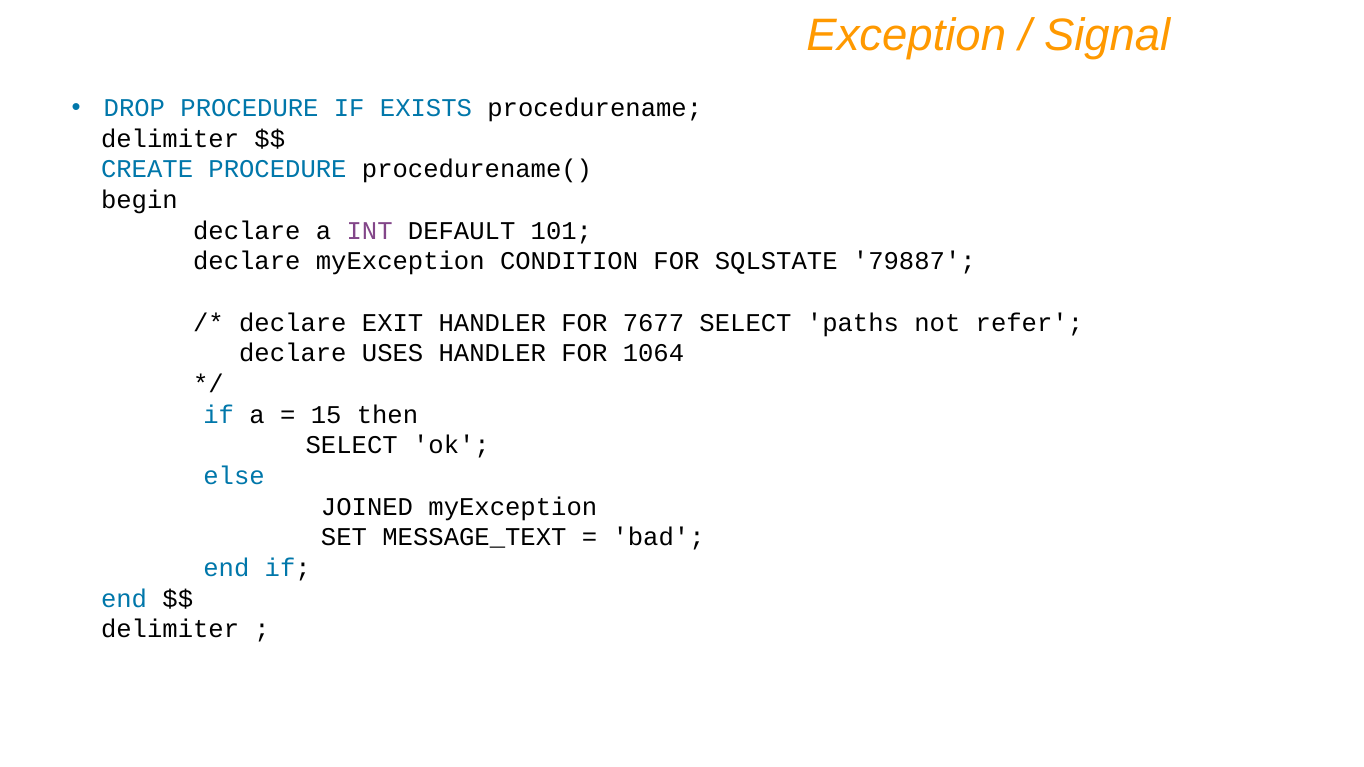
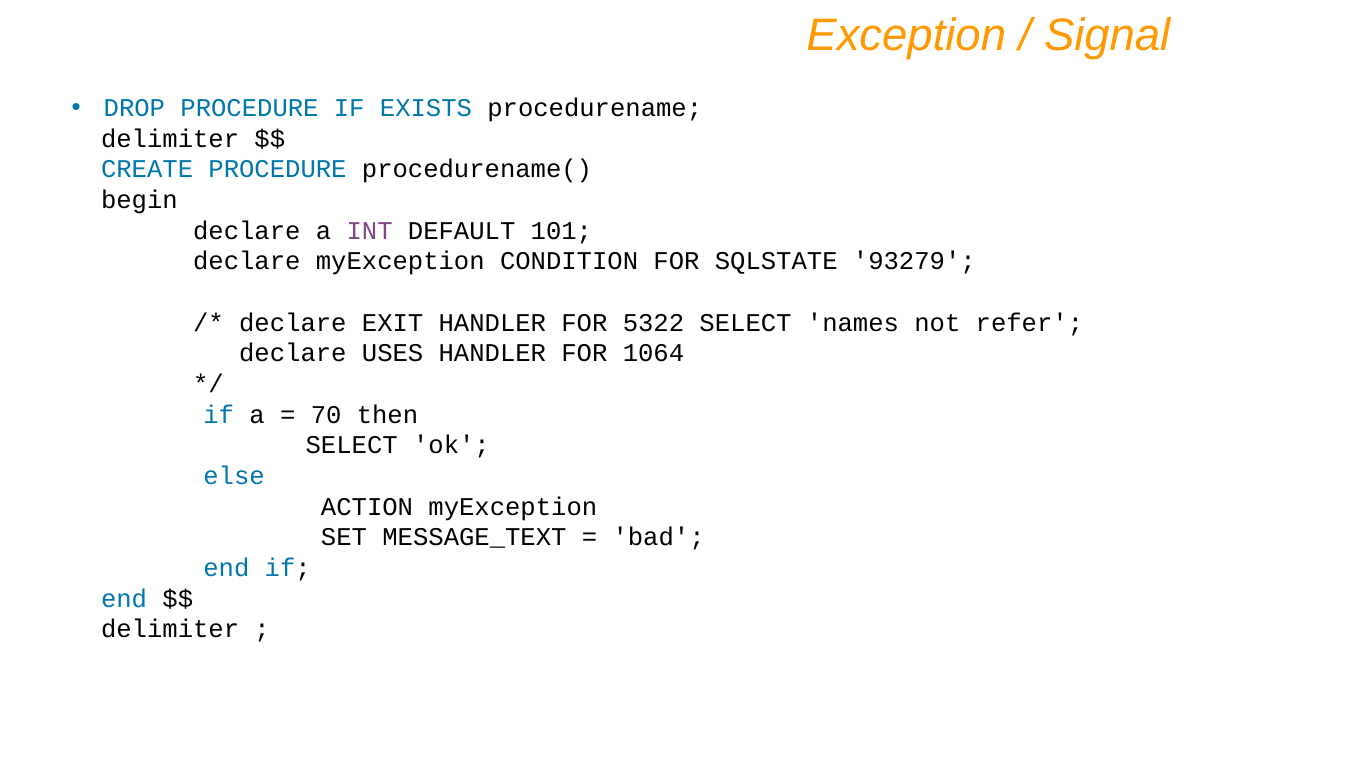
79887: 79887 -> 93279 (914, 261)
7677: 7677 -> 5322 (653, 323)
paths: paths -> names (853, 323)
15: 15 -> 70 (326, 415)
JOINED: JOINED -> ACTION (367, 507)
